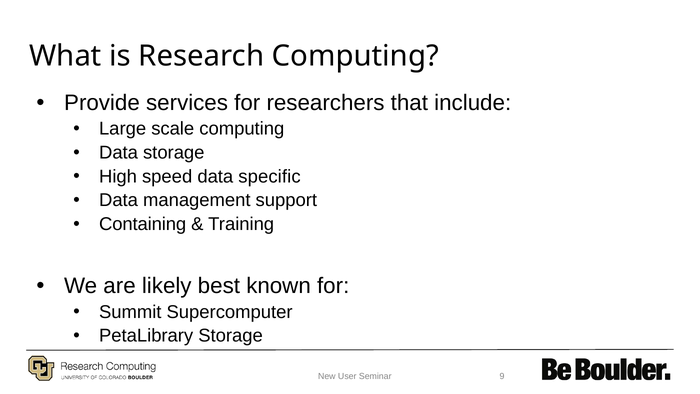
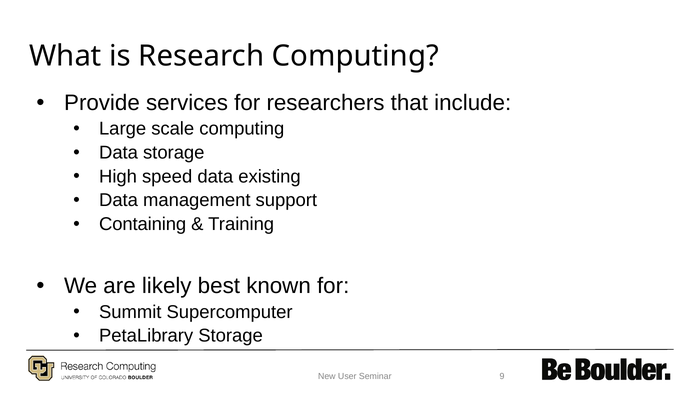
specific: specific -> existing (270, 176)
